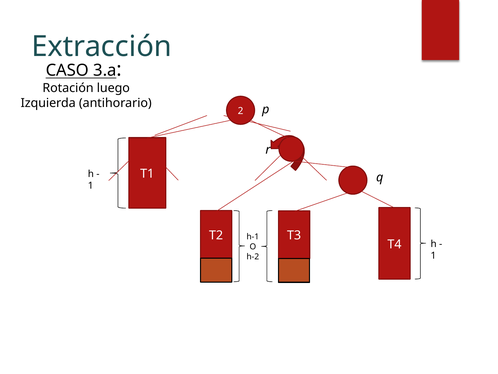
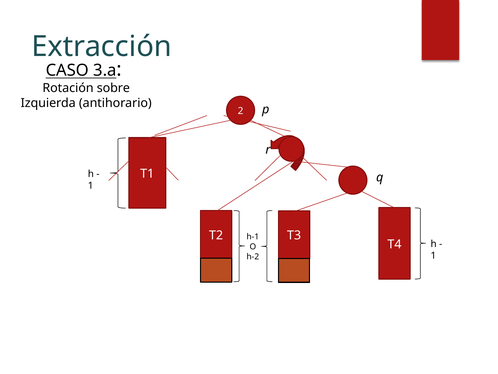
luego: luego -> sobre (113, 88)
